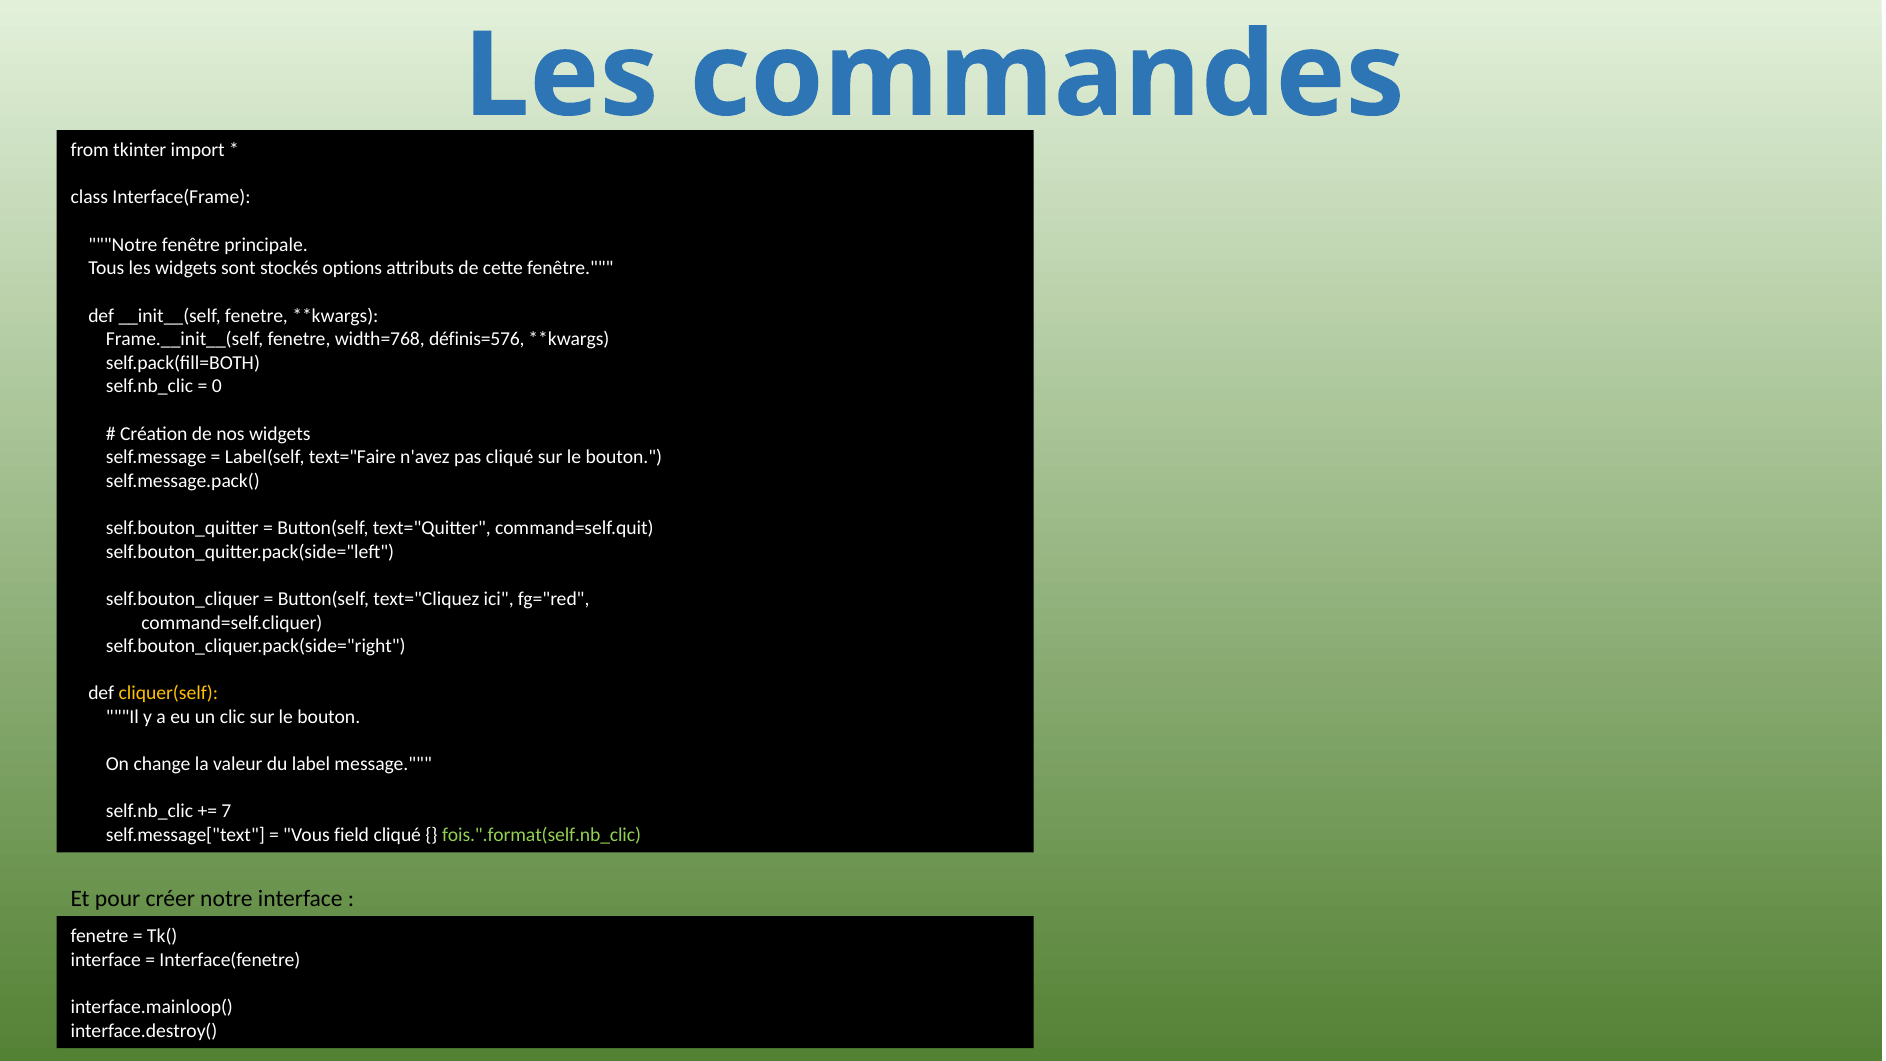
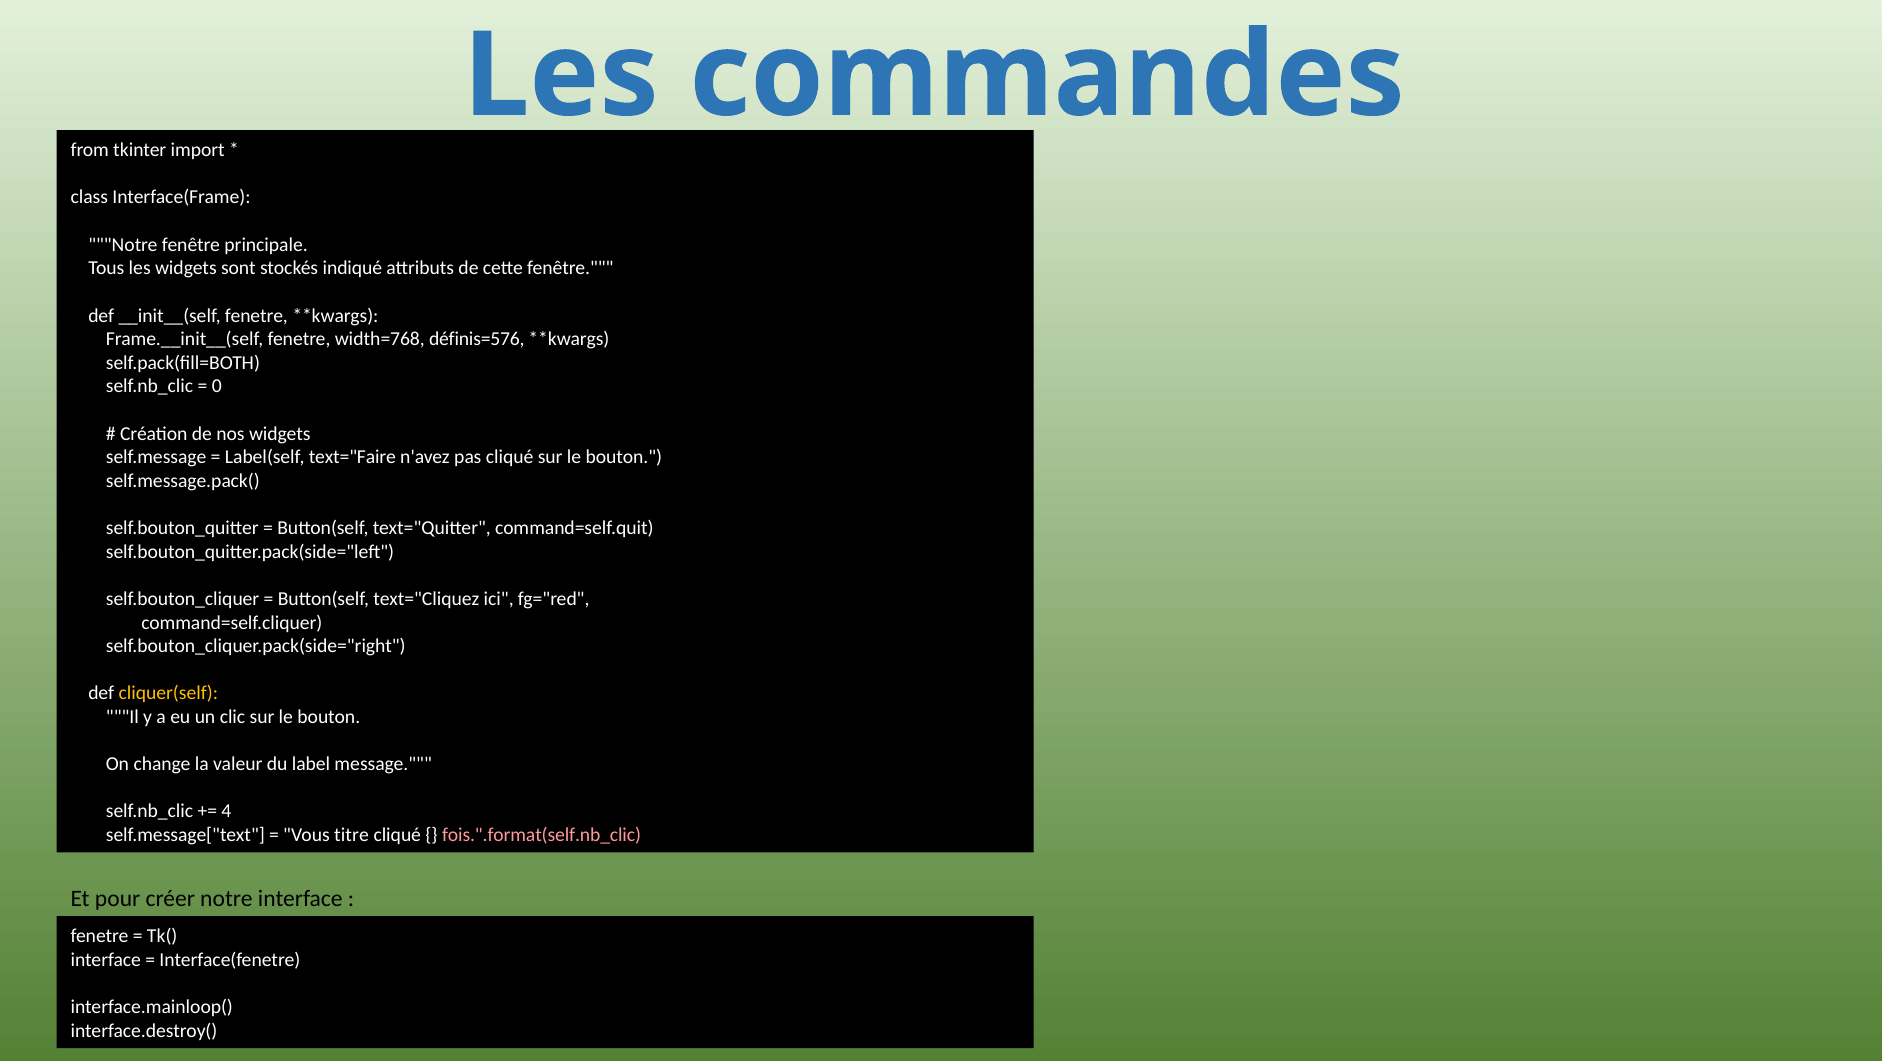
options: options -> indiqué (352, 268)
7: 7 -> 4 (226, 811)
field: field -> titre (352, 835)
fois.".format(self.nb_clic colour: light green -> pink (542, 835)
